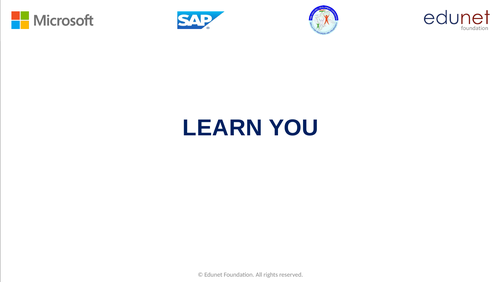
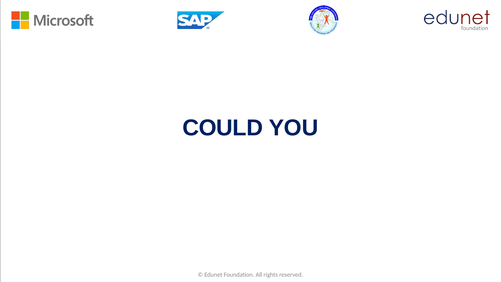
LEARN: LEARN -> COULD (223, 128)
